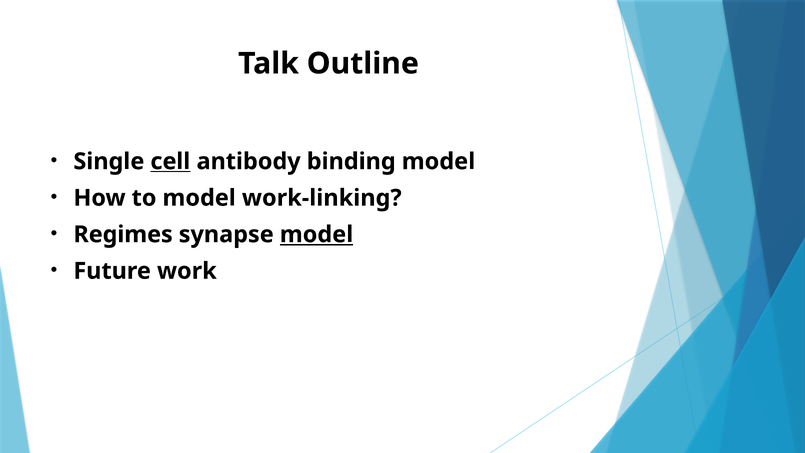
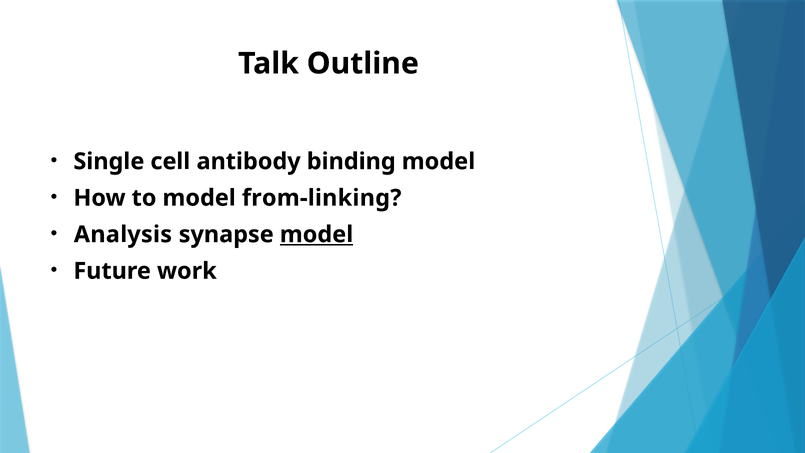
cell underline: present -> none (170, 161)
work-linking: work-linking -> from-linking (322, 198)
Regimes: Regimes -> Analysis (123, 234)
